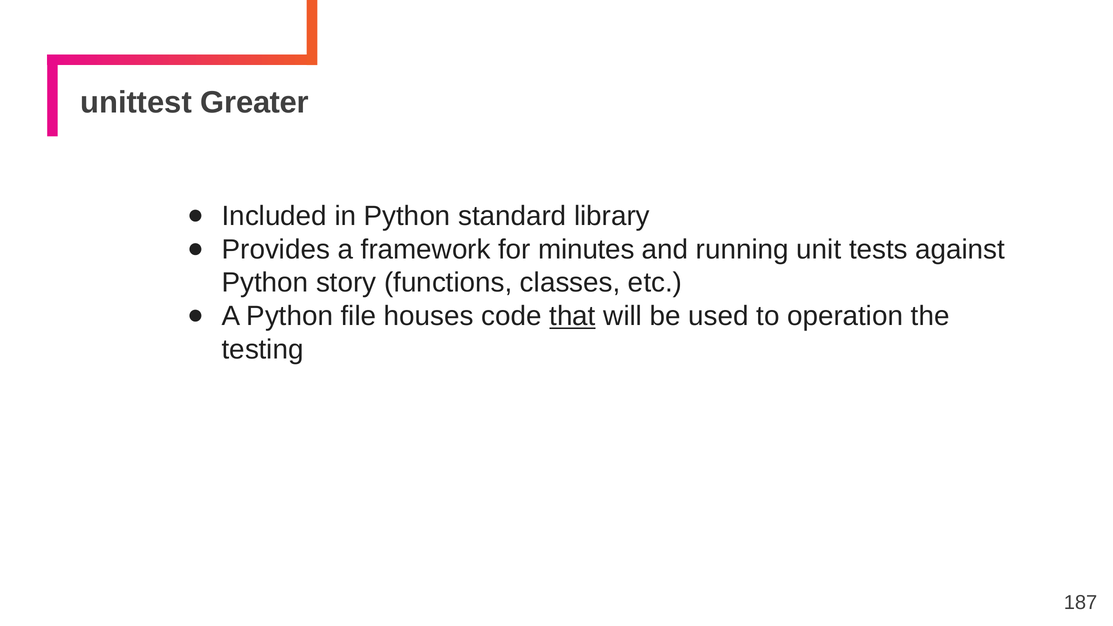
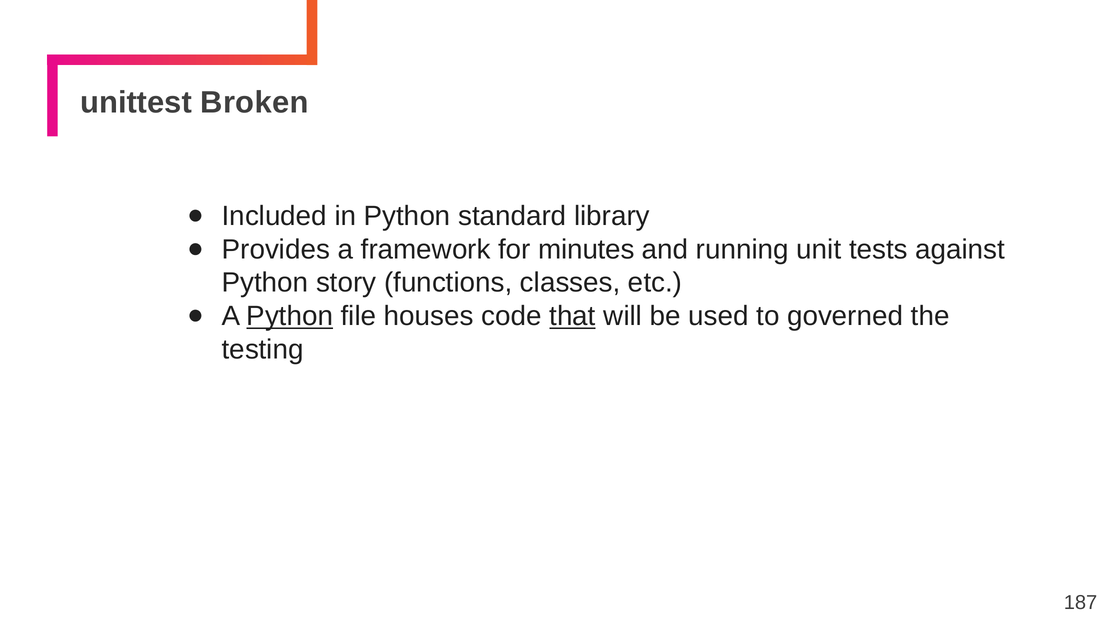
Greater: Greater -> Broken (254, 103)
Python underline: none -> present (290, 316)
operation: operation -> governed (845, 316)
